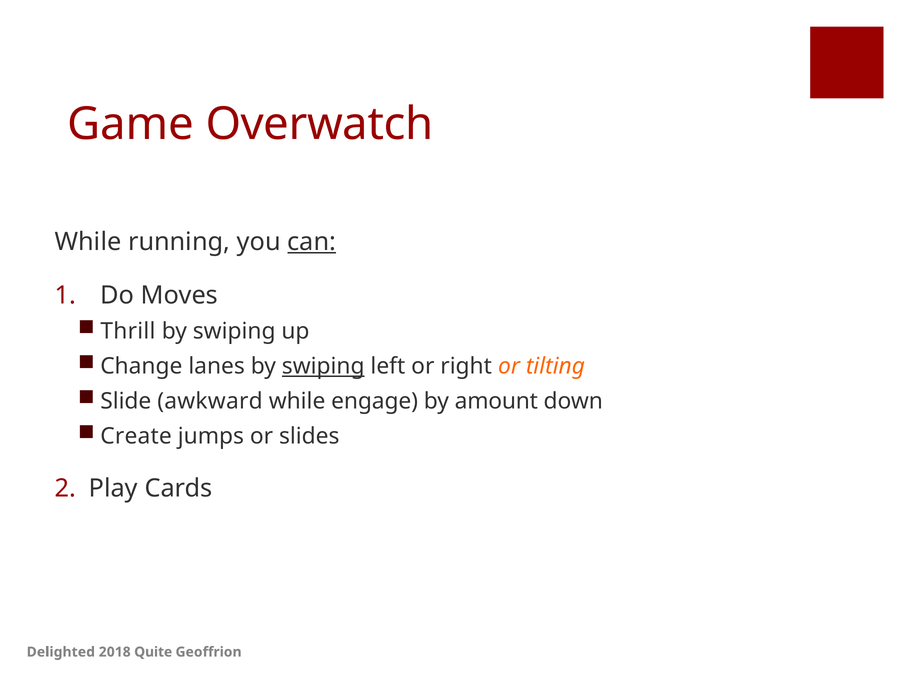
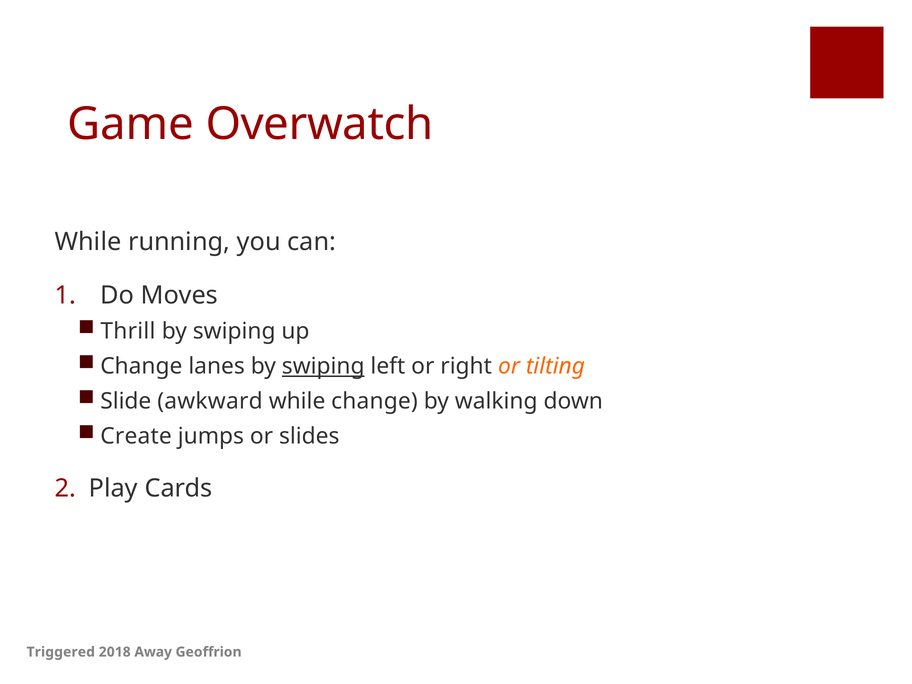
can underline: present -> none (312, 242)
while engage: engage -> change (375, 401)
amount: amount -> walking (496, 401)
Delighted: Delighted -> Triggered (61, 652)
Quite: Quite -> Away (153, 652)
